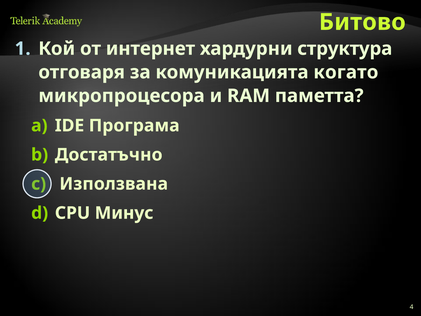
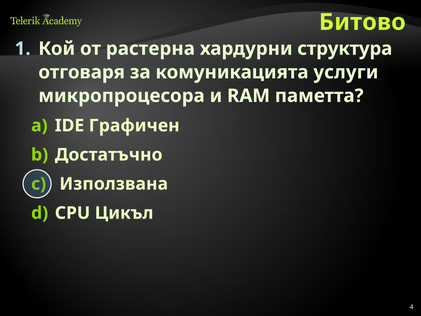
интернет: интернет -> растерна (150, 49)
когато: когато -> услуги (346, 72)
Програма: Програма -> Графичен (134, 125)
Минус: Минус -> Цикъл (124, 213)
